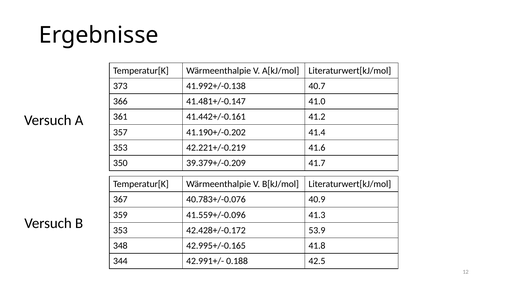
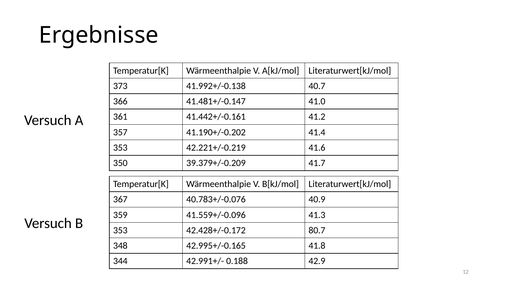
53.9: 53.9 -> 80.7 (317, 230)
42.5: 42.5 -> 42.9 (317, 261)
